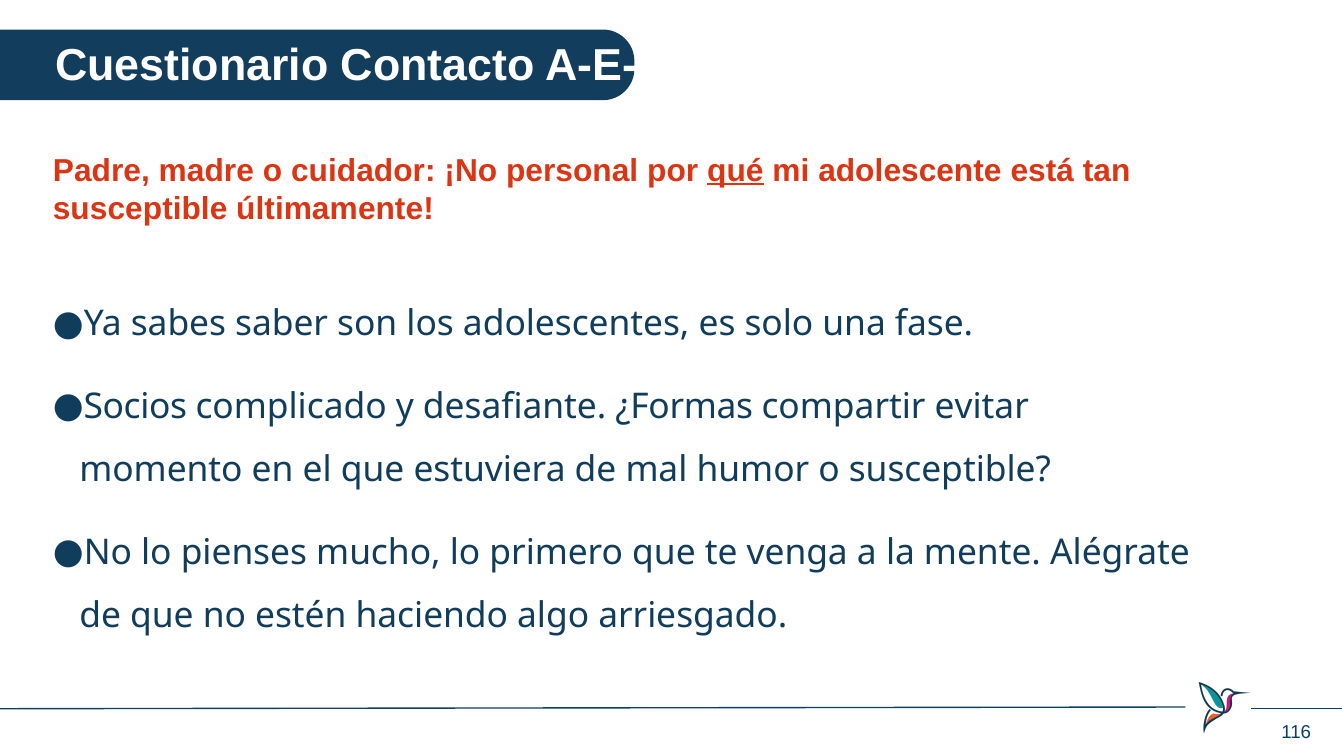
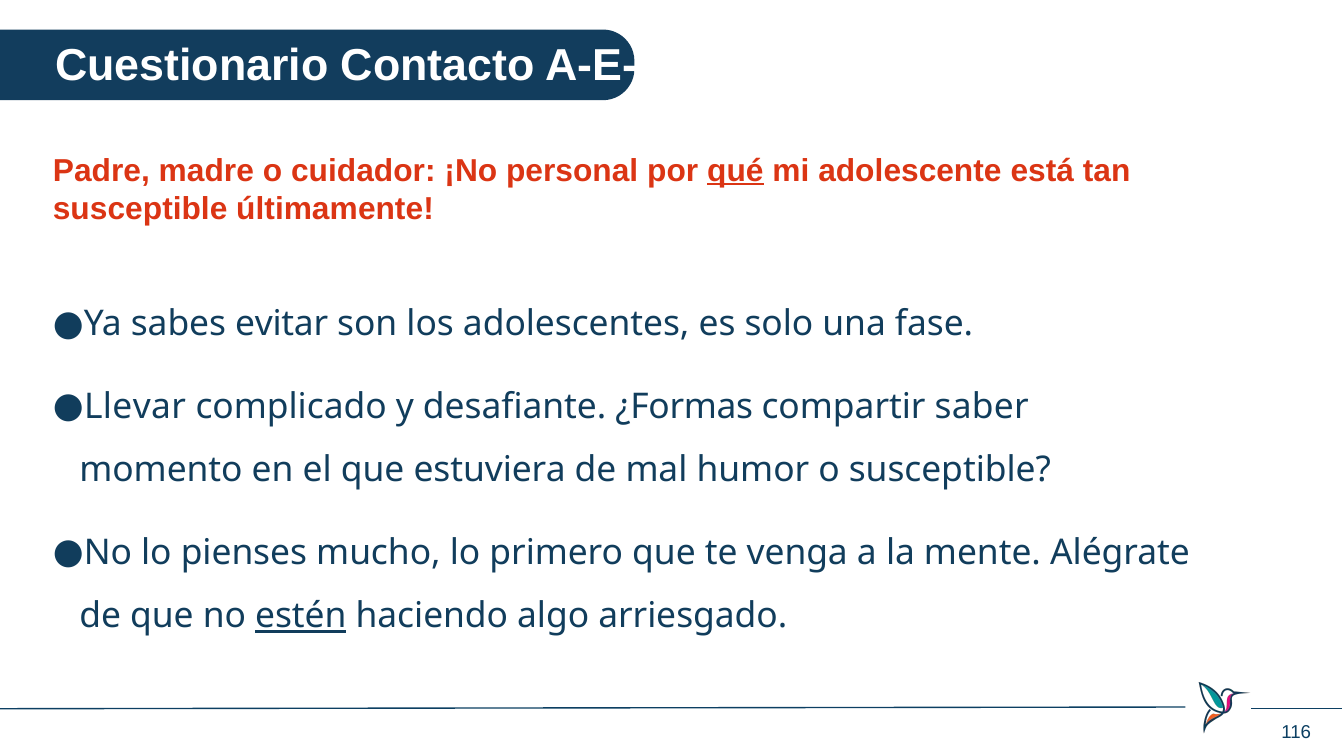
saber: saber -> evitar (282, 324)
Socios: Socios -> Llevar (135, 406)
evitar: evitar -> saber (982, 406)
estén underline: none -> present (301, 616)
